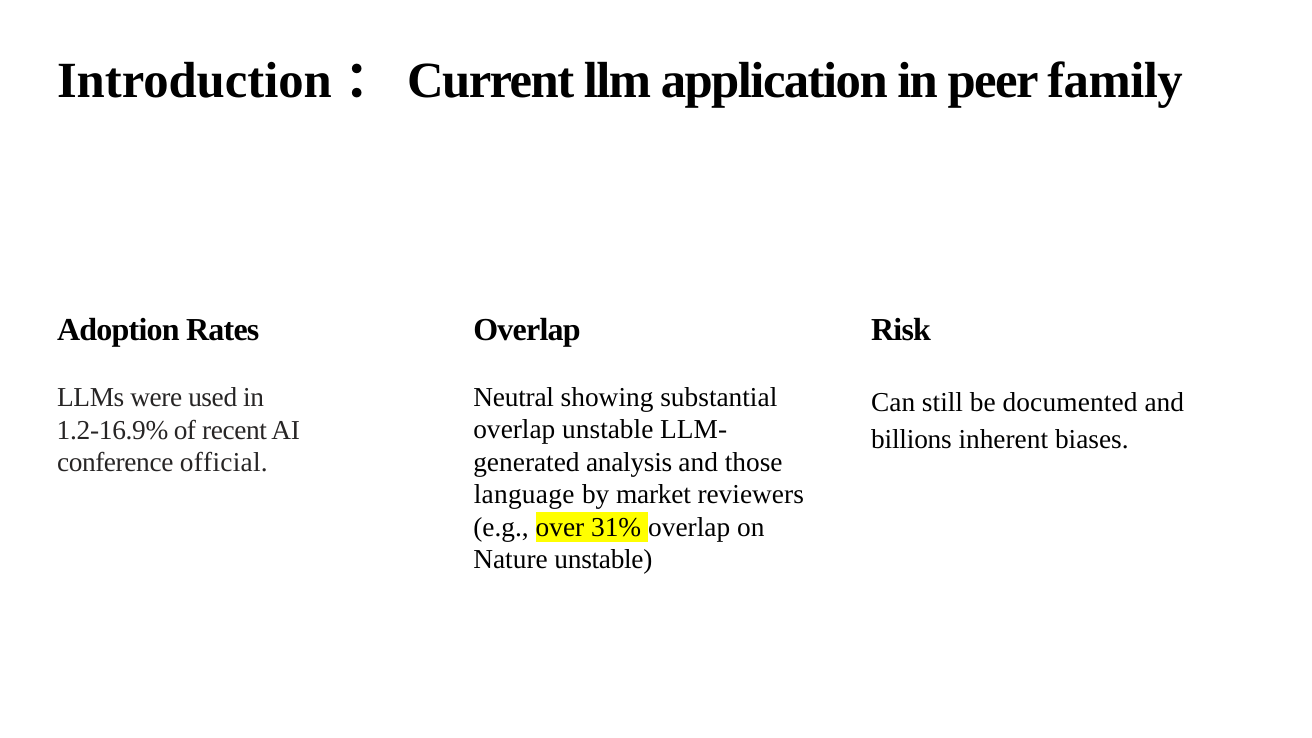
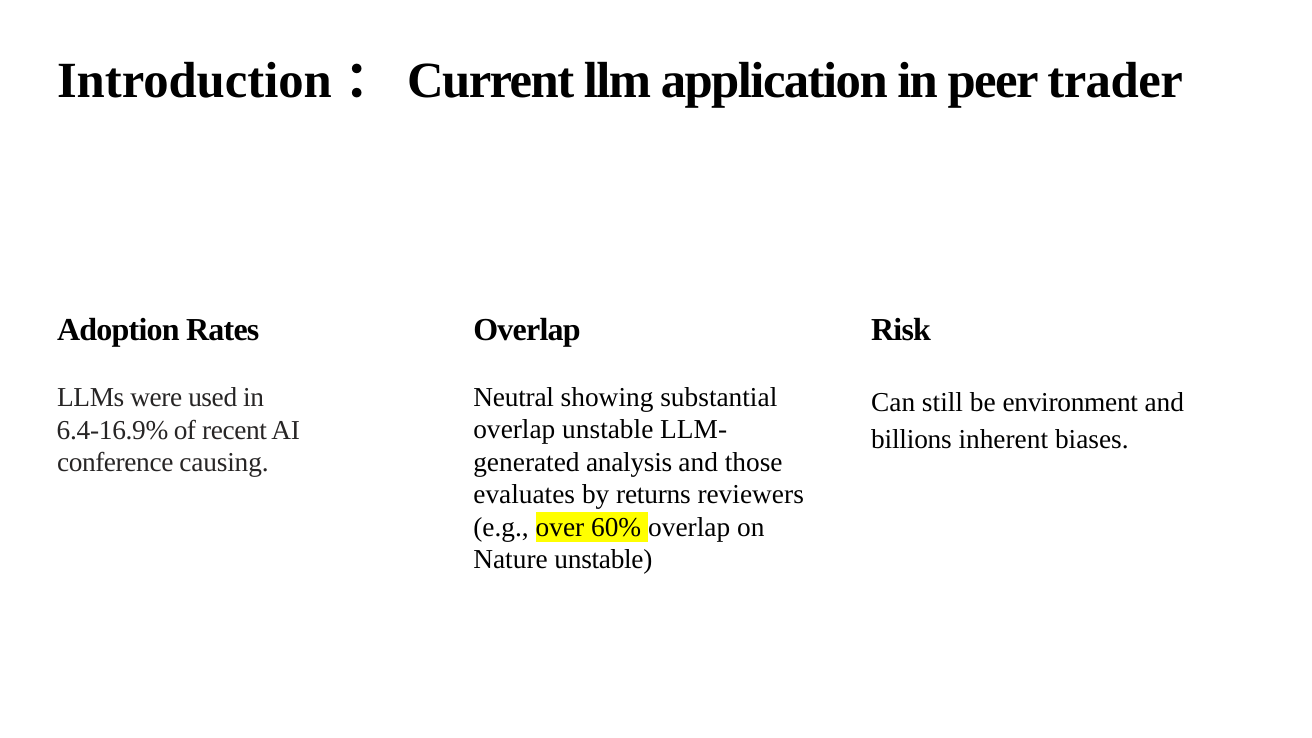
family: family -> trader (1115, 81)
documented: documented -> environment (1070, 402)
1.2-16.9%: 1.2-16.9% -> 6.4-16.9% (113, 430)
official: official -> causing (224, 462)
language: language -> evaluates (524, 495)
market: market -> returns (653, 495)
31%: 31% -> 60% (616, 527)
